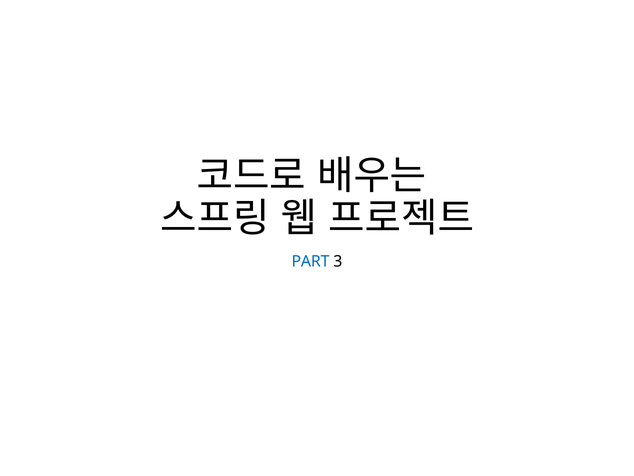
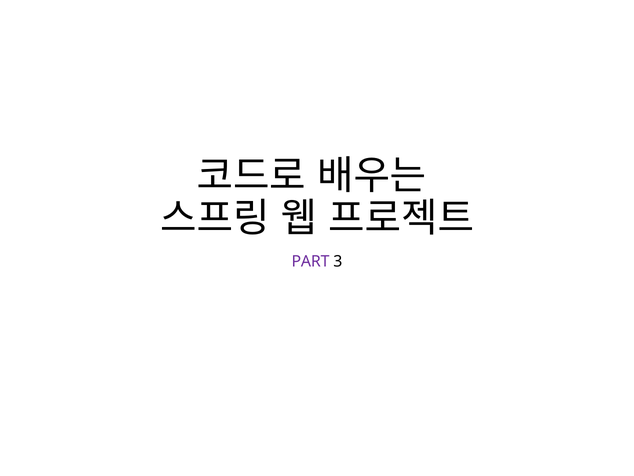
PART colour: blue -> purple (310, 261)
